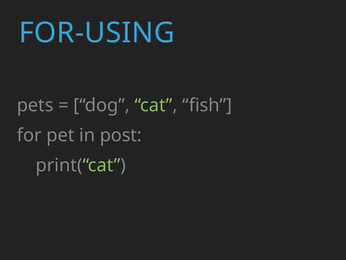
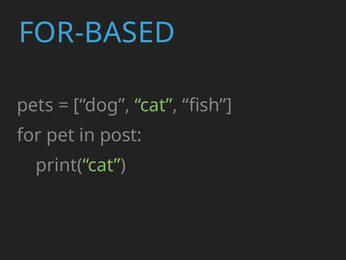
FOR-USING: FOR-USING -> FOR-BASED (97, 33)
